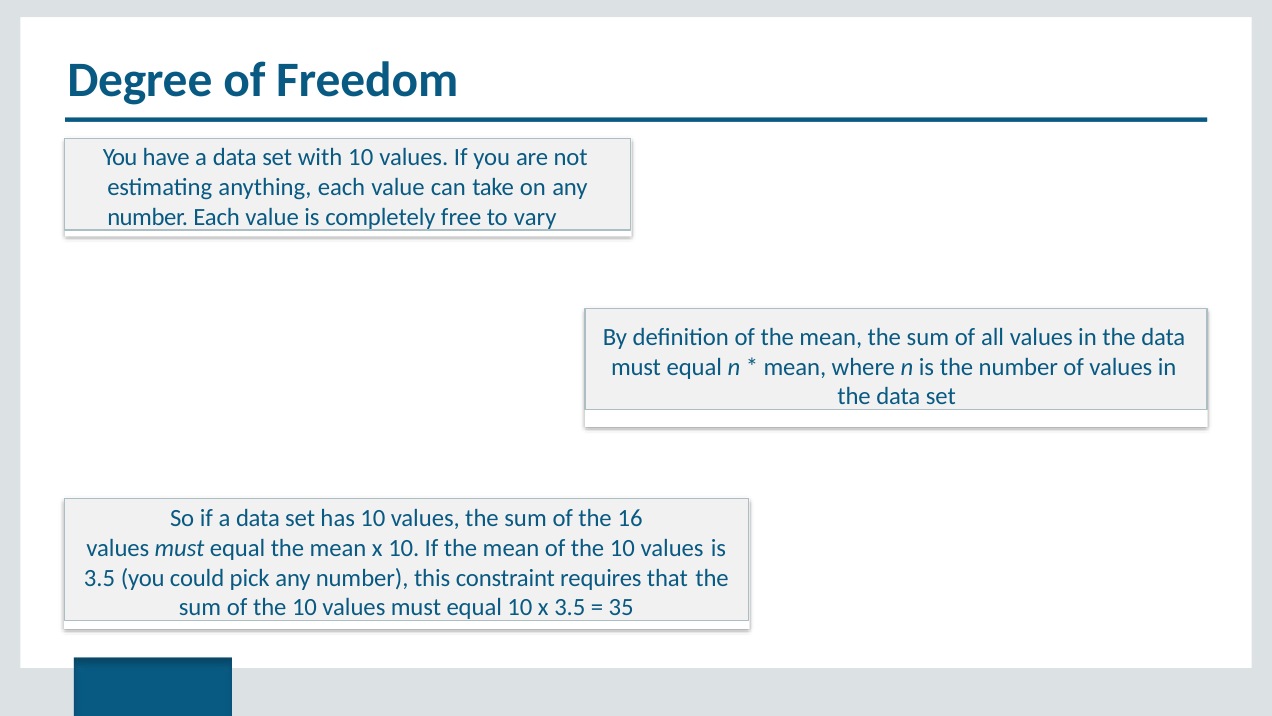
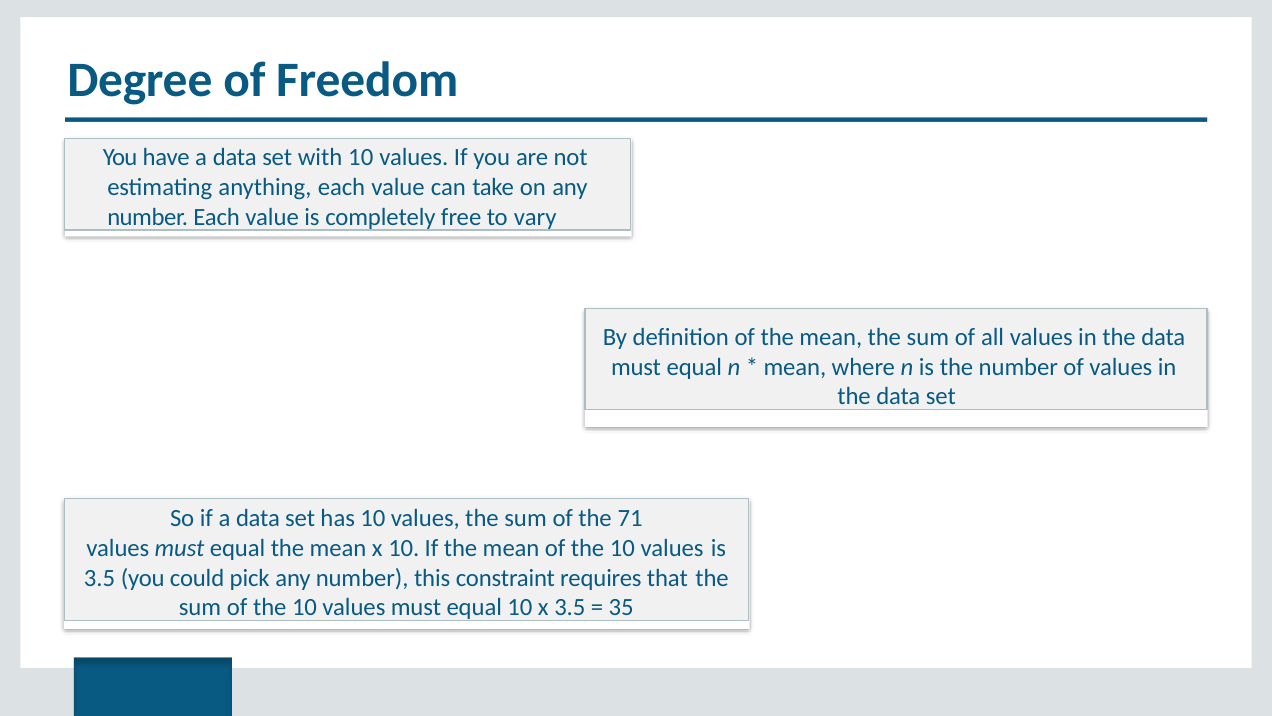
16: 16 -> 71 (630, 518)
